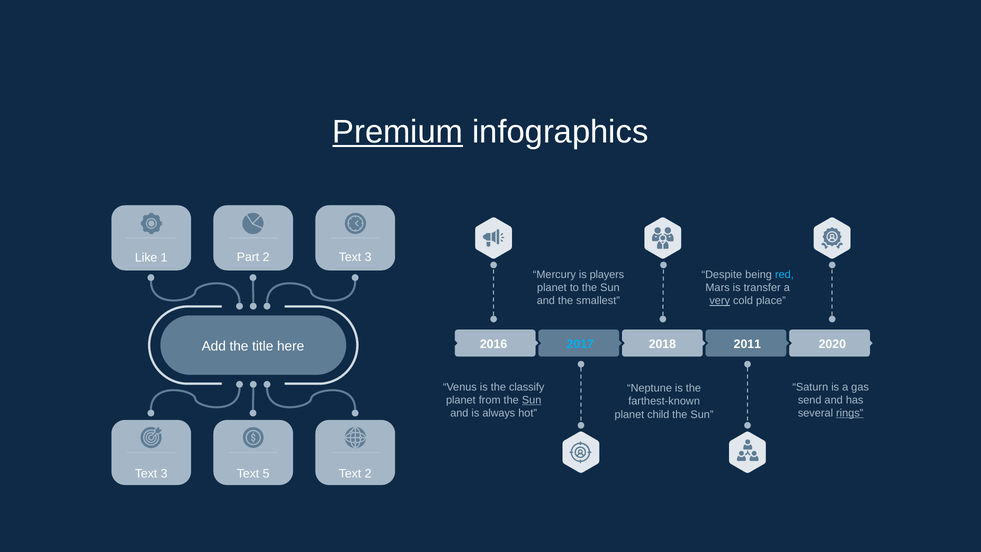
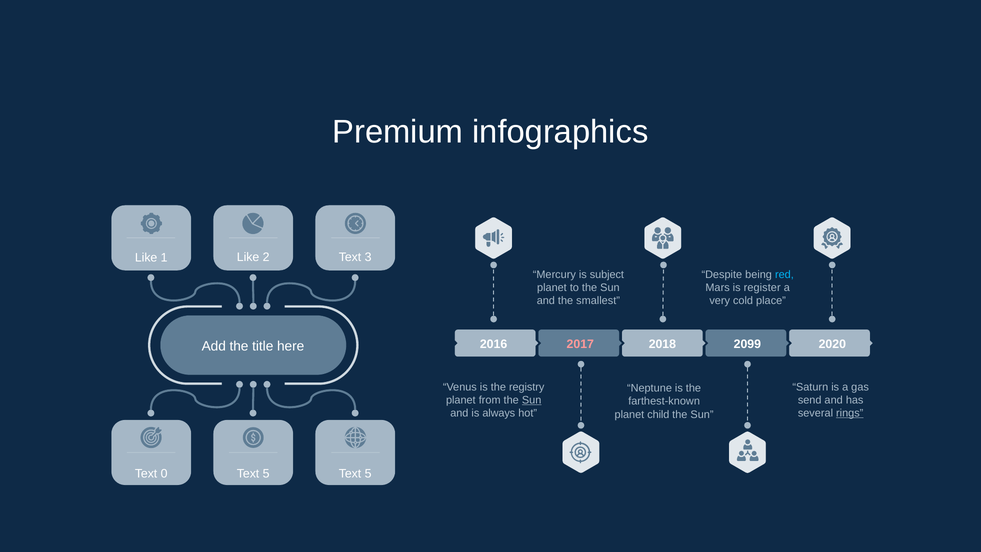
Premium underline: present -> none (398, 132)
1 Part: Part -> Like (248, 257)
players: players -> subject (607, 275)
transfer: transfer -> register (762, 288)
very underline: present -> none (720, 301)
2017 colour: light blue -> pink (580, 344)
2011: 2011 -> 2099 (747, 344)
classify: classify -> registry (527, 387)
3: 3 -> 0 (164, 473)
5 Text 2: 2 -> 5 (368, 473)
